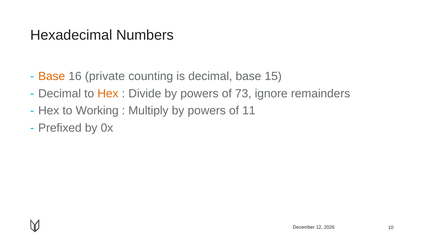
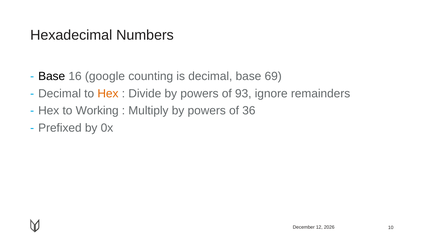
Base colour: orange -> black (52, 76)
private: private -> google (105, 76)
15: 15 -> 69 (273, 76)
73: 73 -> 93 (243, 94)
11: 11 -> 36 (249, 111)
